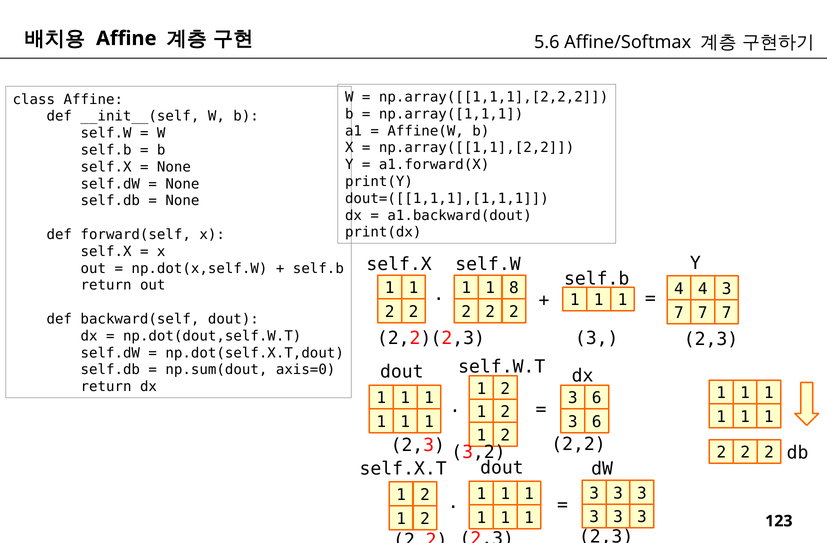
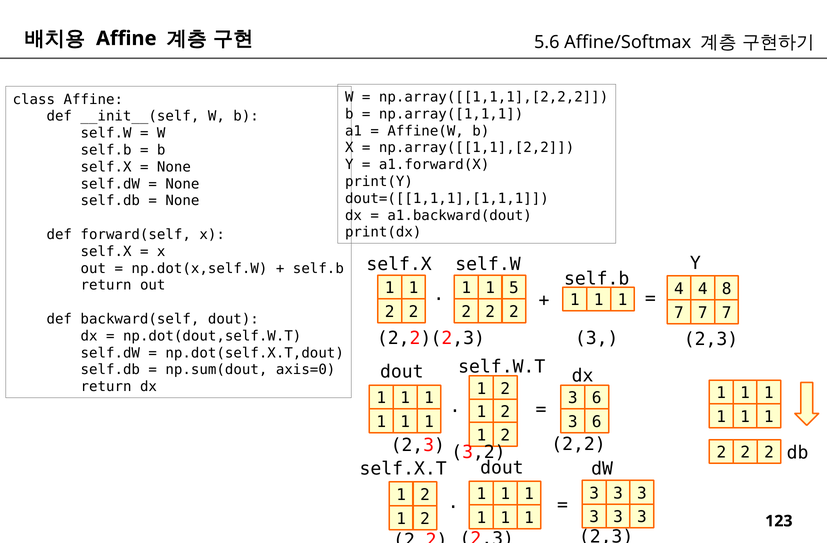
8: 8 -> 5 (514, 288)
4 3: 3 -> 8 (727, 289)
